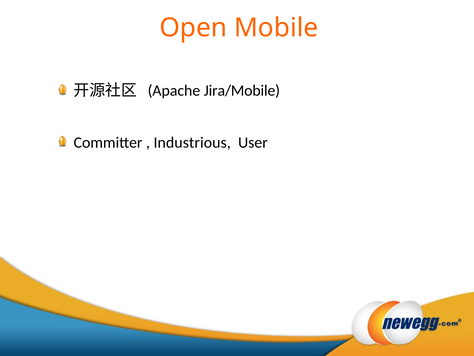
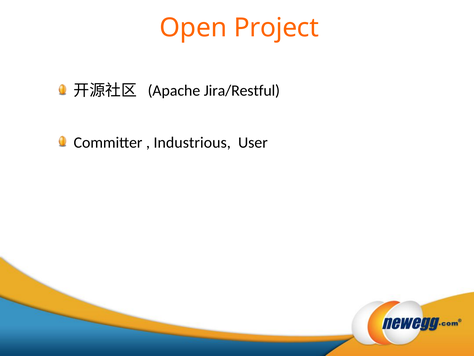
Mobile: Mobile -> Project (276, 28)
Jira/Mobile: Jira/Mobile -> Jira/Restful (242, 91)
